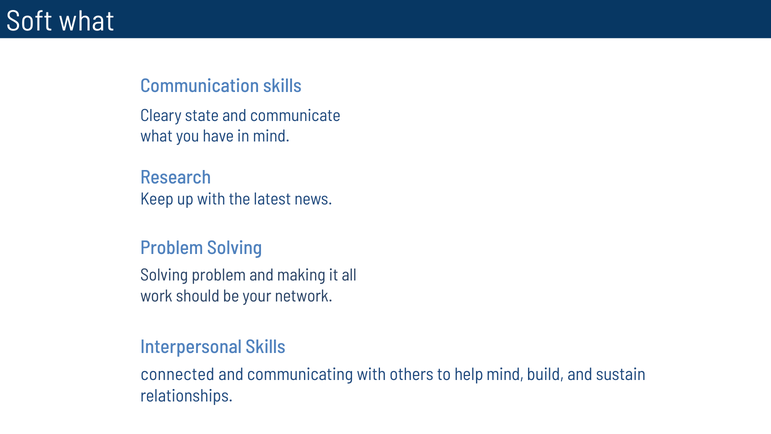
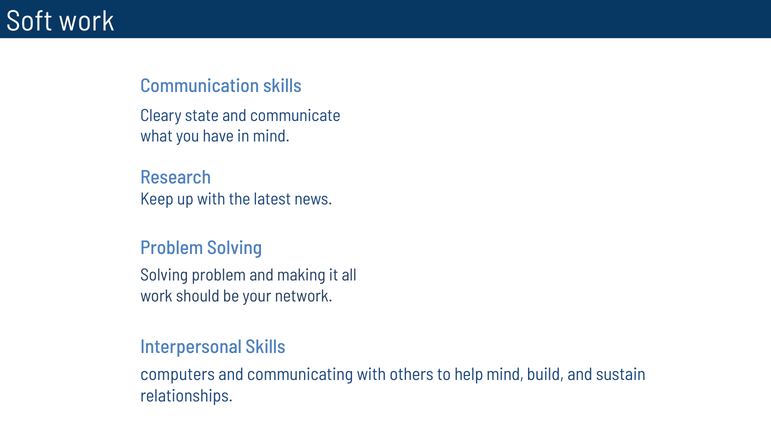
Soft what: what -> work (87, 21)
connected: connected -> computers (178, 374)
